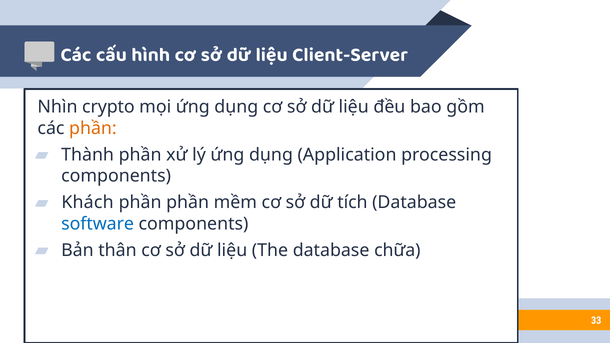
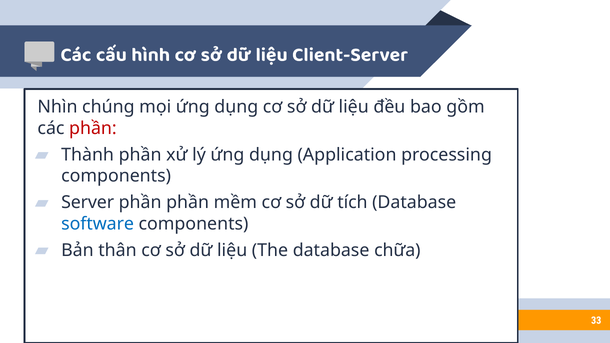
crypto: crypto -> chúng (108, 107)
phần colour: orange -> red (93, 128)
Khách: Khách -> Server (88, 203)
